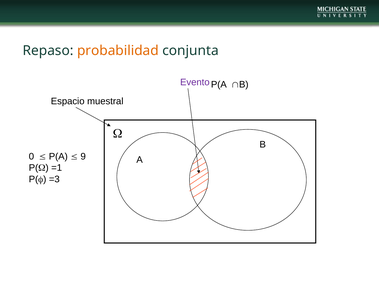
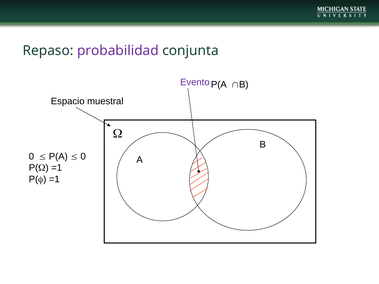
probabilidad colour: orange -> purple (118, 51)
9: 9 -> 0 (83, 157)
P(f =3: =3 -> =1 (54, 179)
